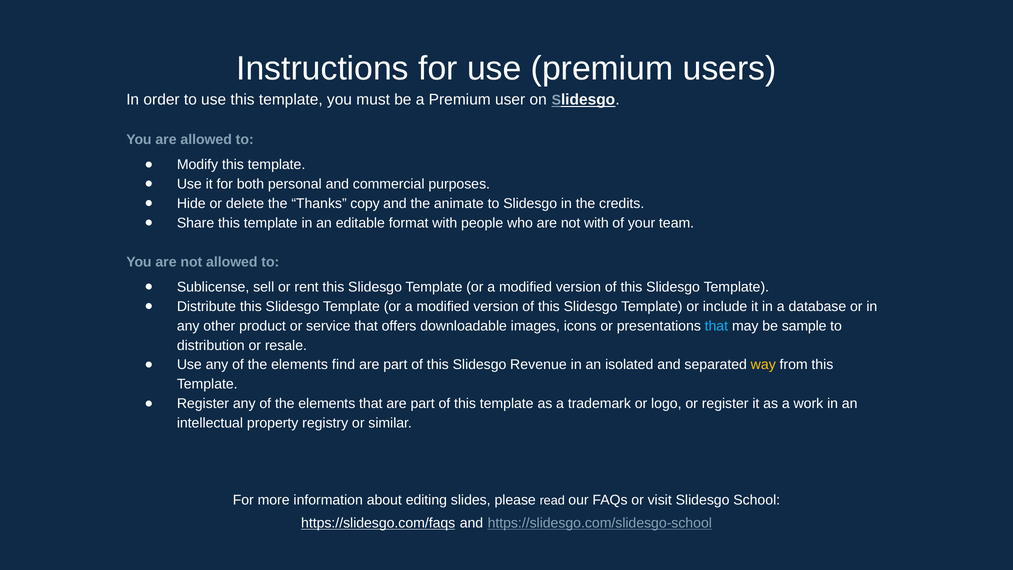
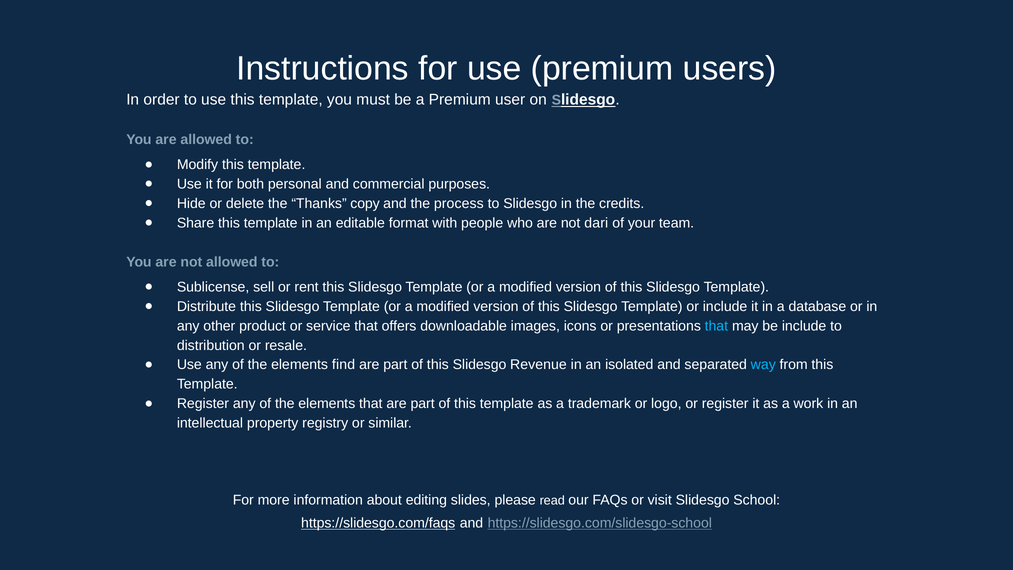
animate: animate -> process (459, 203)
not with: with -> dari (596, 223)
be sample: sample -> include (804, 326)
way colour: yellow -> light blue (763, 365)
